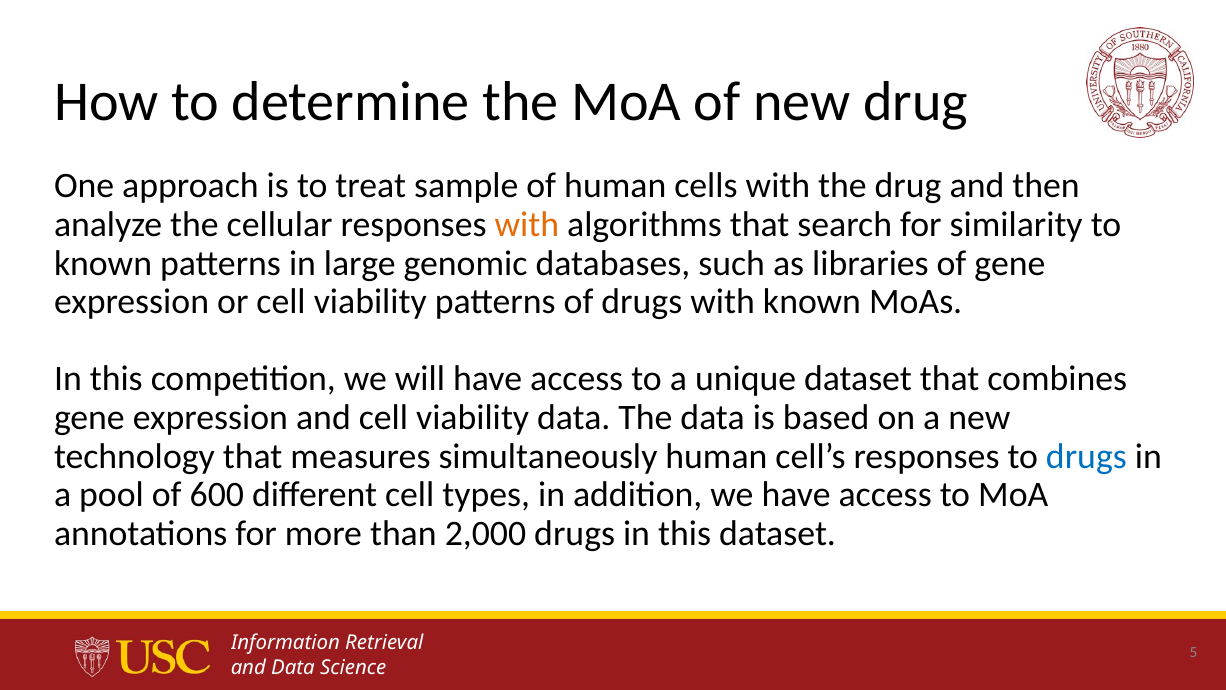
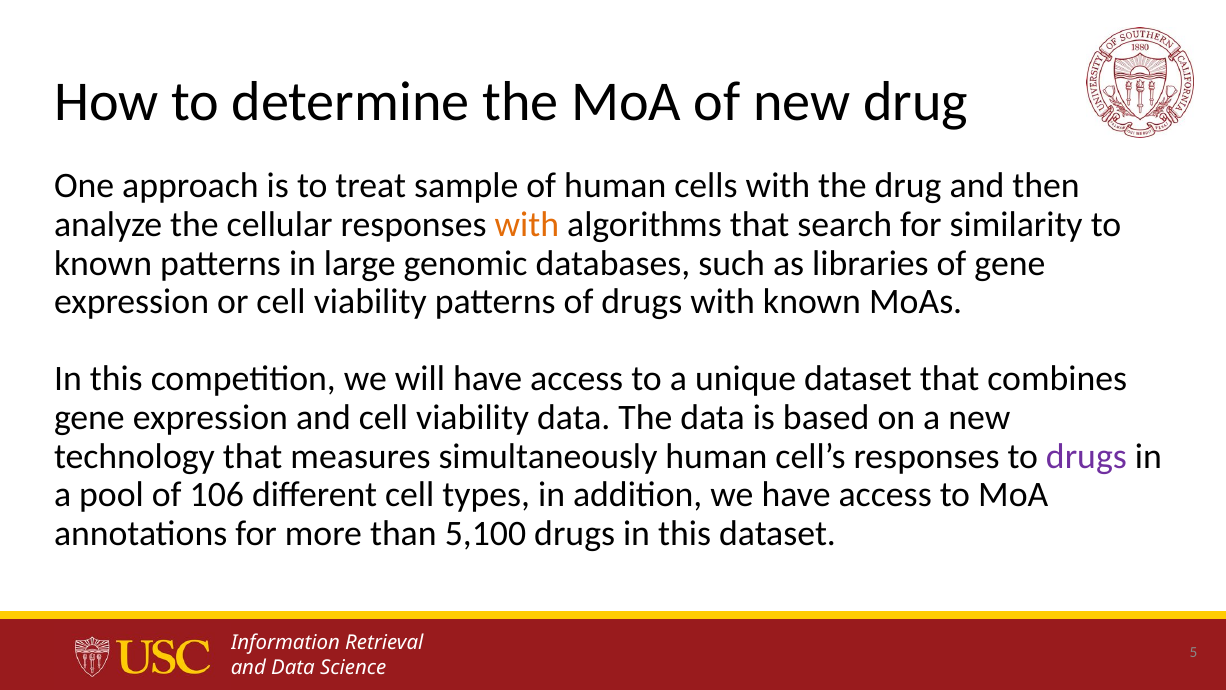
drugs colour: blue -> purple (1086, 456)
600: 600 -> 106 (217, 495)
2,000: 2,000 -> 5,100 (486, 533)
